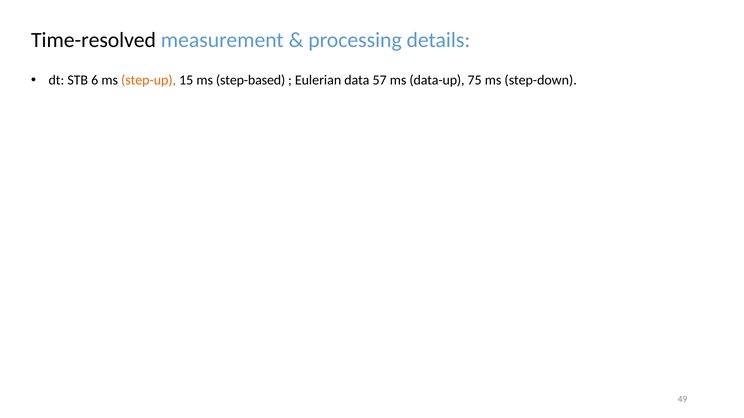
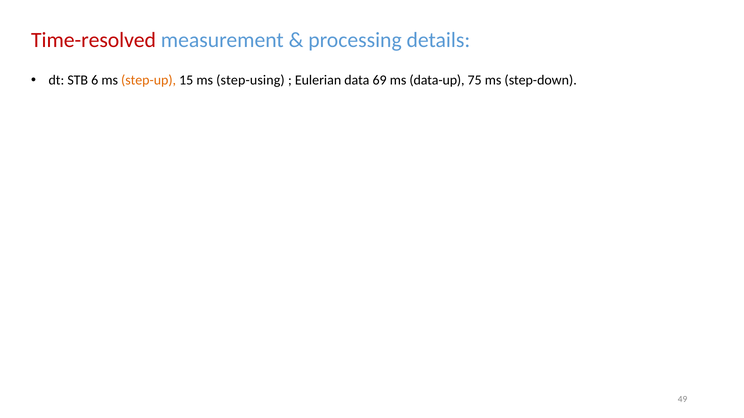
Time-resolved colour: black -> red (94, 40)
step-based: step-based -> step-using (250, 80)
57: 57 -> 69 (380, 80)
